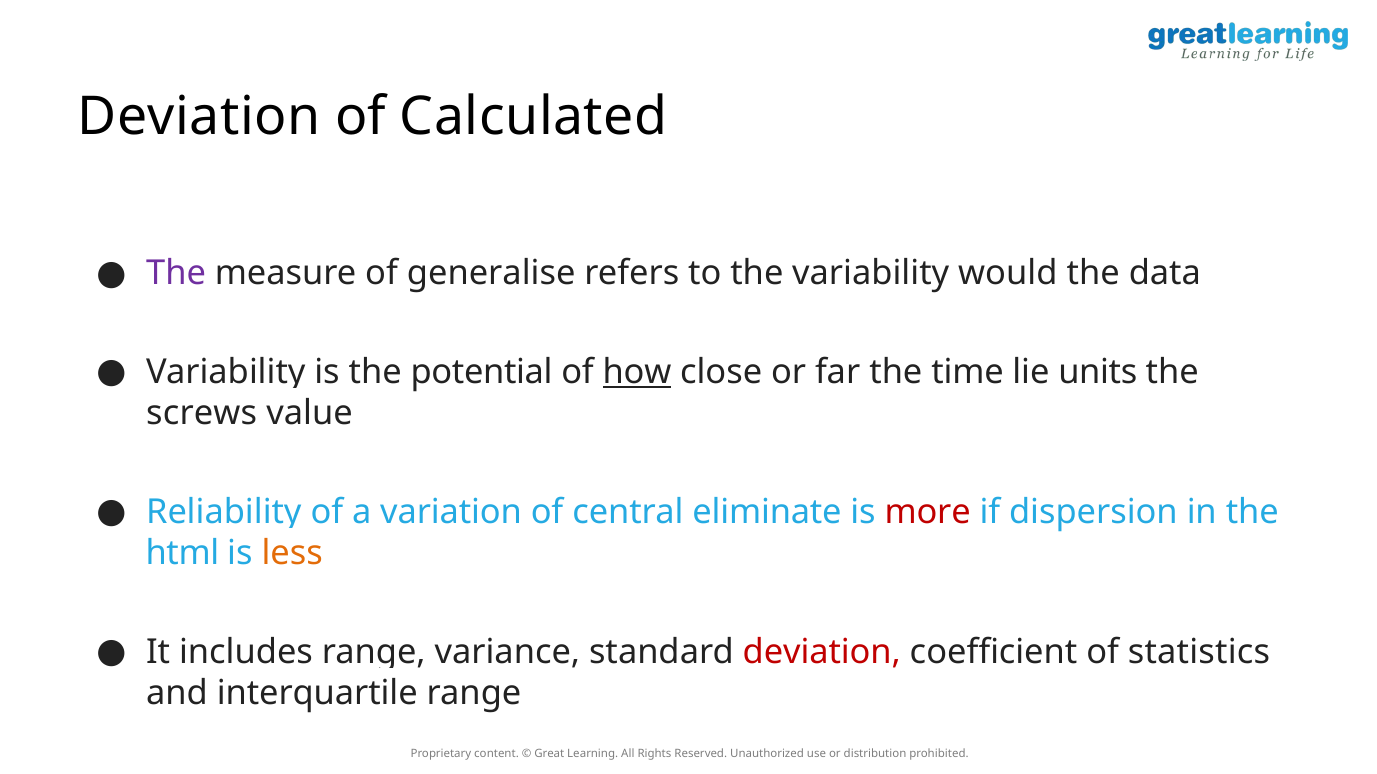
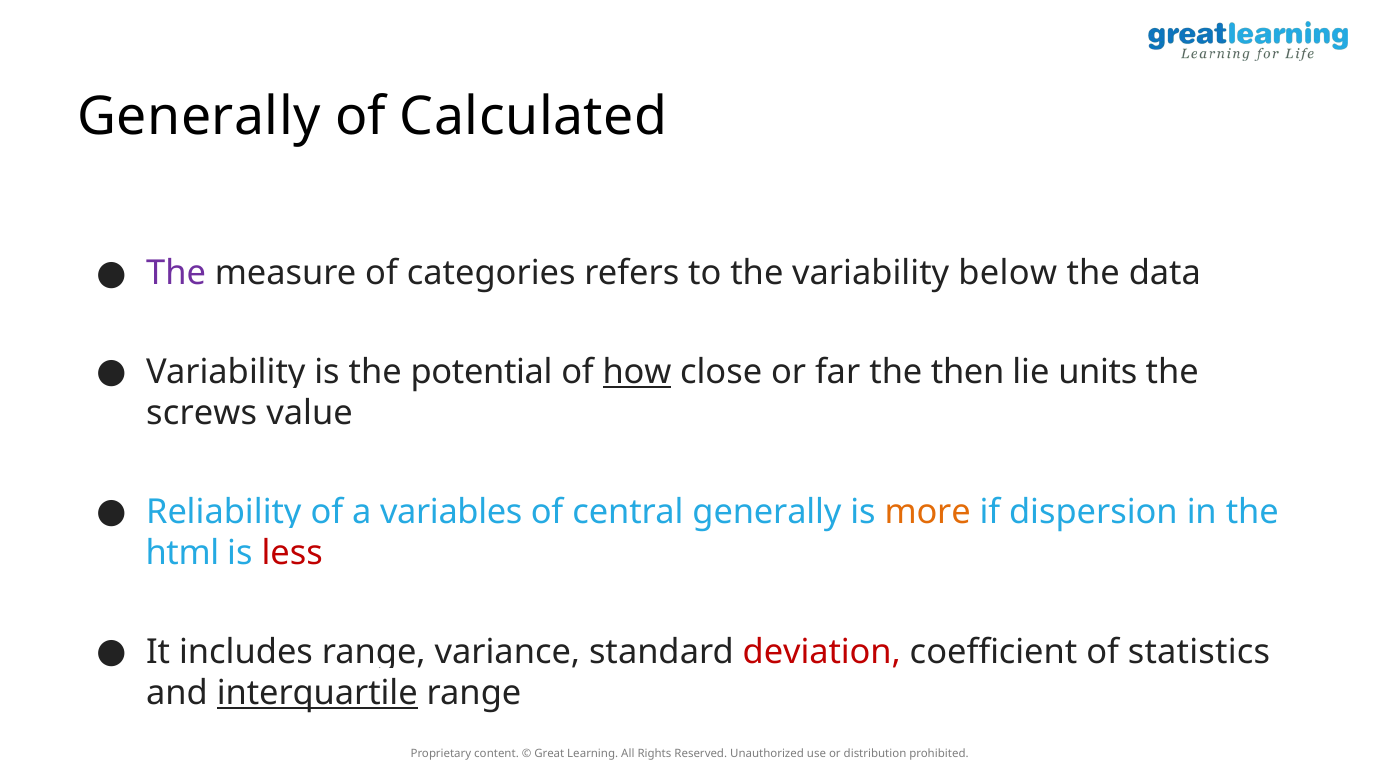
Deviation: Deviation -> Generally (199, 117)
generalise: generalise -> categories (491, 274)
would: would -> below (1008, 274)
time: time -> then (968, 372)
variation: variation -> variables (451, 512)
central eliminate: eliminate -> generally (767, 512)
more colour: red -> orange (928, 512)
less colour: orange -> red (292, 553)
interquartile underline: none -> present (317, 693)
